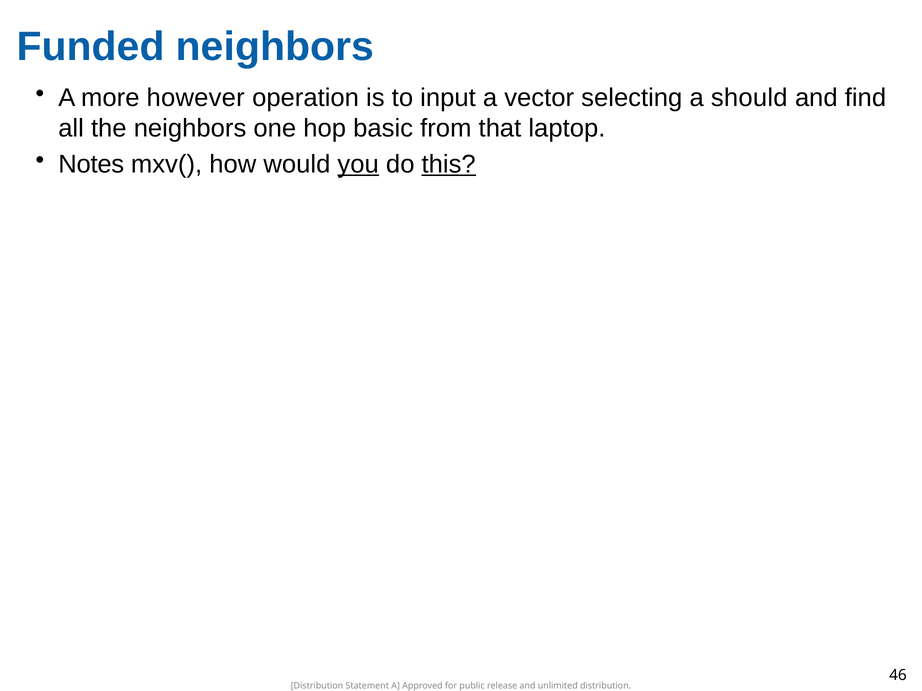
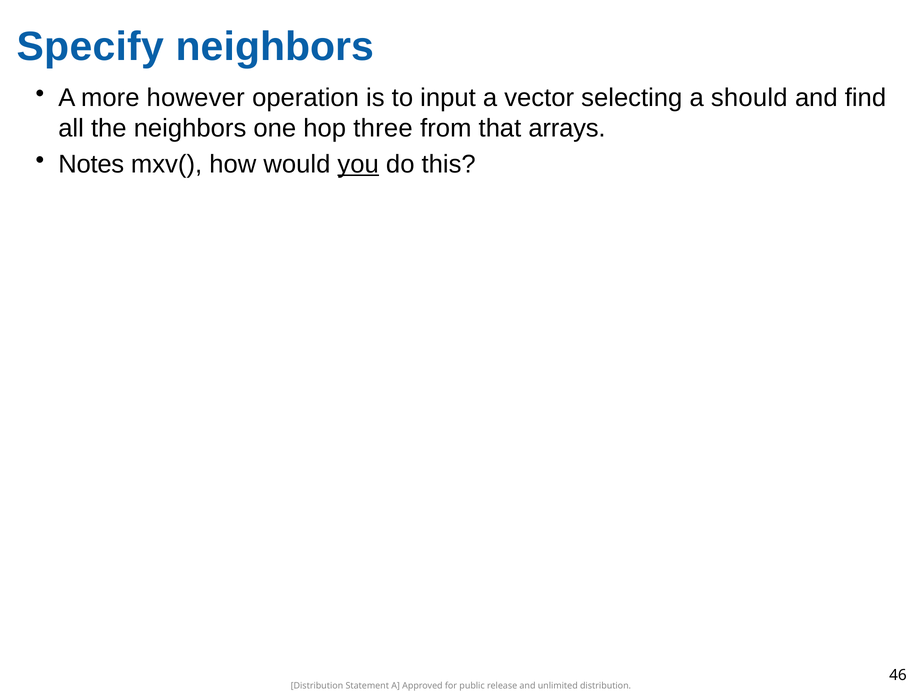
Funded: Funded -> Specify (91, 47)
basic: basic -> three (383, 129)
laptop: laptop -> arrays (567, 129)
this underline: present -> none (449, 164)
